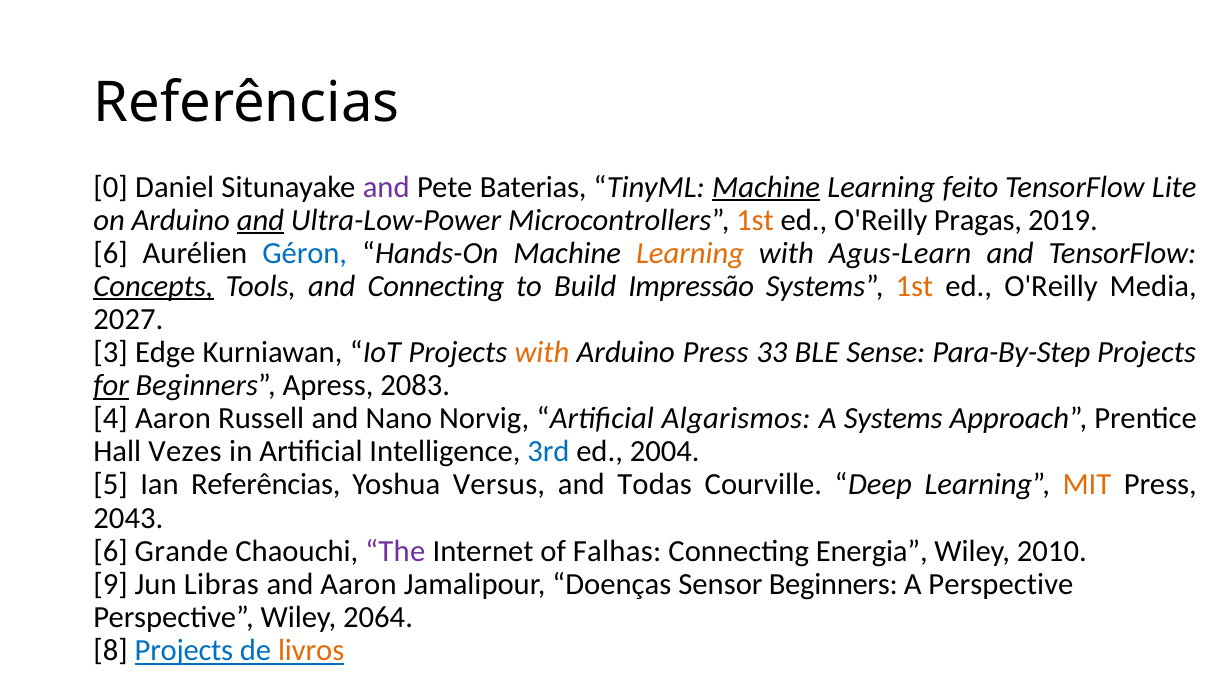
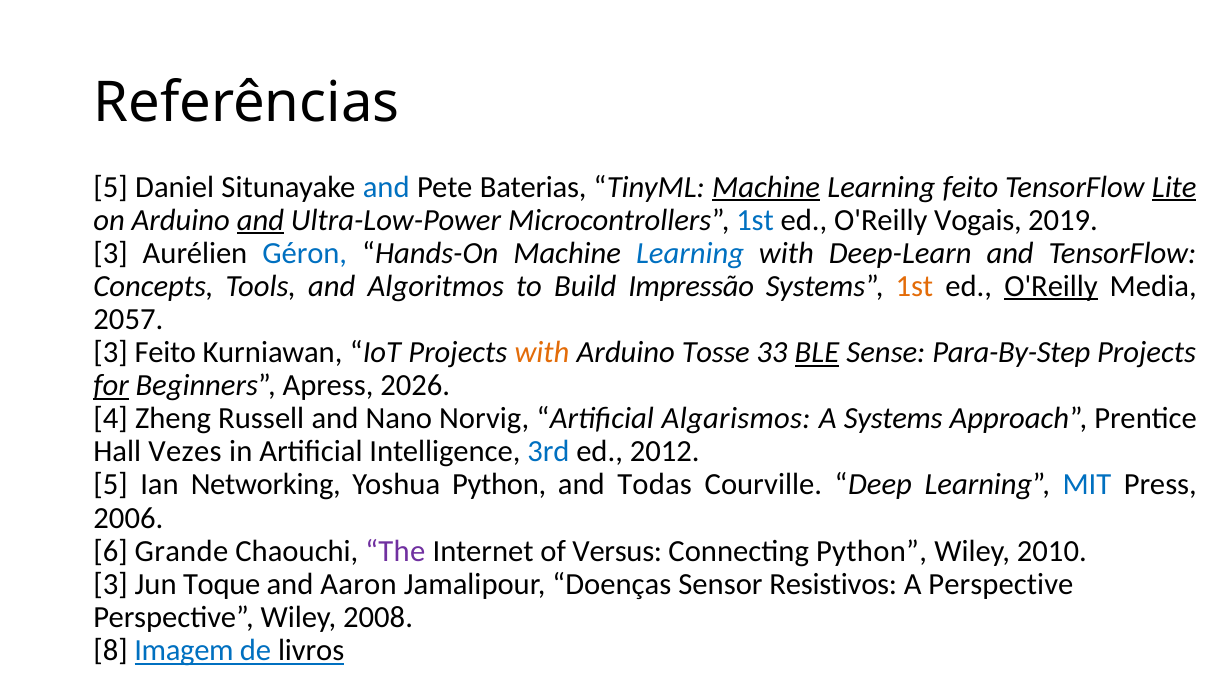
0: 0 -> 5 (111, 187)
and colour: purple -> blue (386, 187)
Lite underline: none -> present (1174, 187)
1st colour: orange -> blue (755, 220)
Pragas: Pragas -> Vogais (978, 220)
6: 6 -> 3 (111, 253)
Learning colour: orange -> blue (690, 253)
Agus-Learn: Agus-Learn -> Deep-Learn (900, 253)
Concepts underline: present -> none (154, 286)
and Connecting: Connecting -> Algoritmos (436, 286)
O'Reilly underline: none -> present (1051, 286)
2027: 2027 -> 2057 (128, 319)
3 Edge: Edge -> Feito (165, 352)
Arduino Press: Press -> Tosse (716, 352)
BLE underline: none -> present (817, 352)
2083: 2083 -> 2026 (415, 385)
4 Aaron: Aaron -> Zheng (173, 418)
2004: 2004 -> 2012 (665, 451)
Ian Referências: Referências -> Networking (266, 485)
Yoshua Versus: Versus -> Python (499, 485)
MIT colour: orange -> blue (1087, 485)
2043: 2043 -> 2006 (128, 518)
Falhas: Falhas -> Versus (617, 551)
Connecting Energia: Energia -> Python (871, 551)
9: 9 -> 3 (111, 584)
Libras: Libras -> Toque (222, 584)
Sensor Beginners: Beginners -> Resistivos (833, 584)
2064: 2064 -> 2008 (378, 617)
8 Projects: Projects -> Imagem (184, 650)
livros colour: orange -> black (311, 650)
